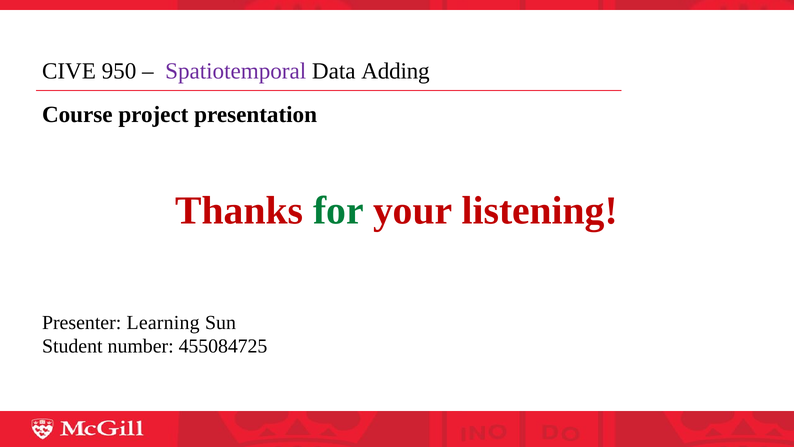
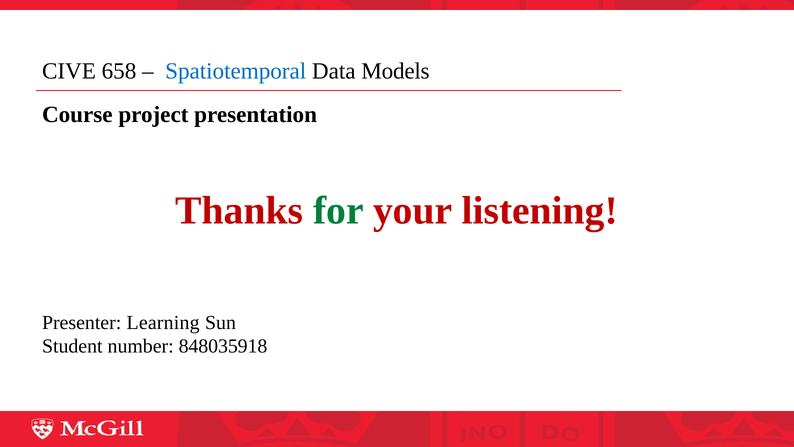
950: 950 -> 658 (119, 71)
Spatiotemporal colour: purple -> blue (236, 71)
Adding: Adding -> Models (395, 71)
455084725: 455084725 -> 848035918 (223, 346)
